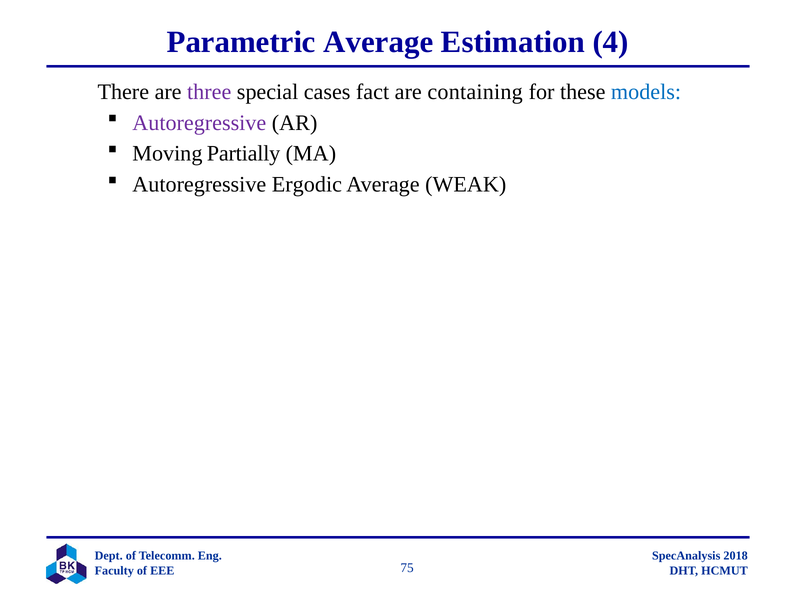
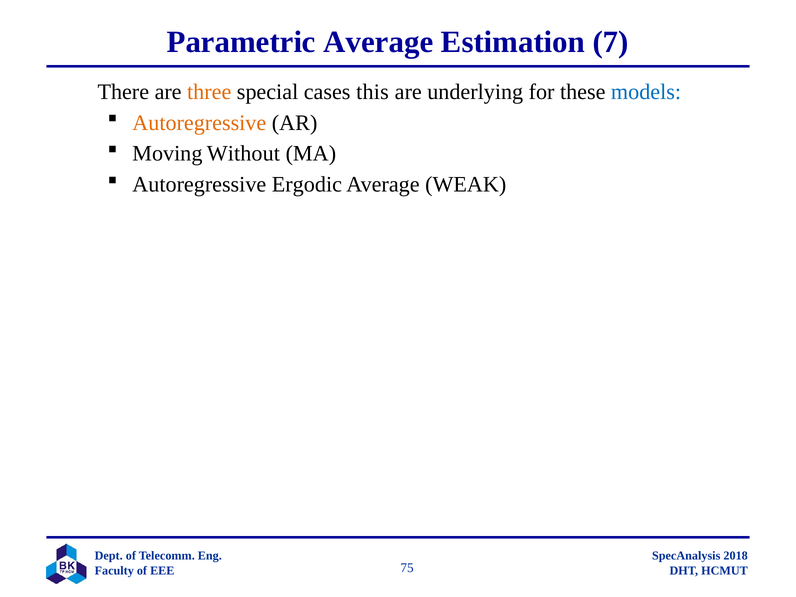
4: 4 -> 7 (611, 42)
three colour: purple -> orange (209, 92)
fact: fact -> this (372, 92)
containing: containing -> underlying (475, 92)
Autoregressive colour: purple -> orange (199, 123)
Partially: Partially -> Without (243, 154)
